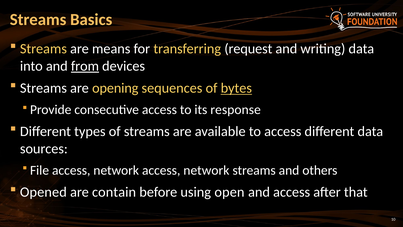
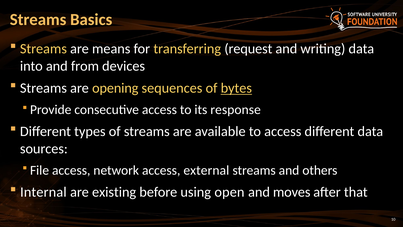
from underline: present -> none (85, 66)
network access network: network -> external (206, 170)
Opened: Opened -> Internal (43, 192)
contain: contain -> existing (114, 192)
and access: access -> moves (292, 192)
